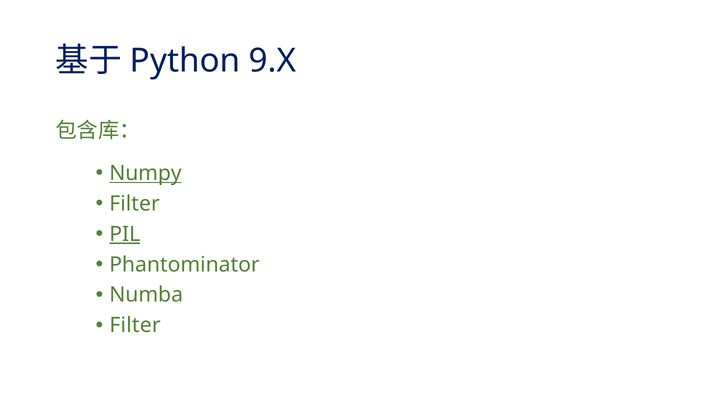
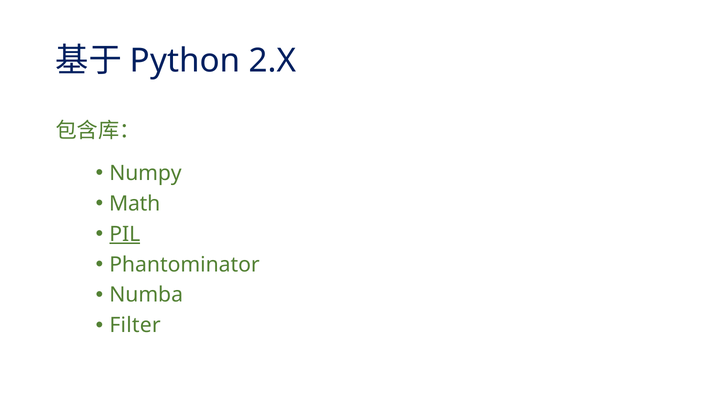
9.X: 9.X -> 2.X (273, 61)
Numpy underline: present -> none (145, 173)
Filter: Filter -> Math (135, 204)
